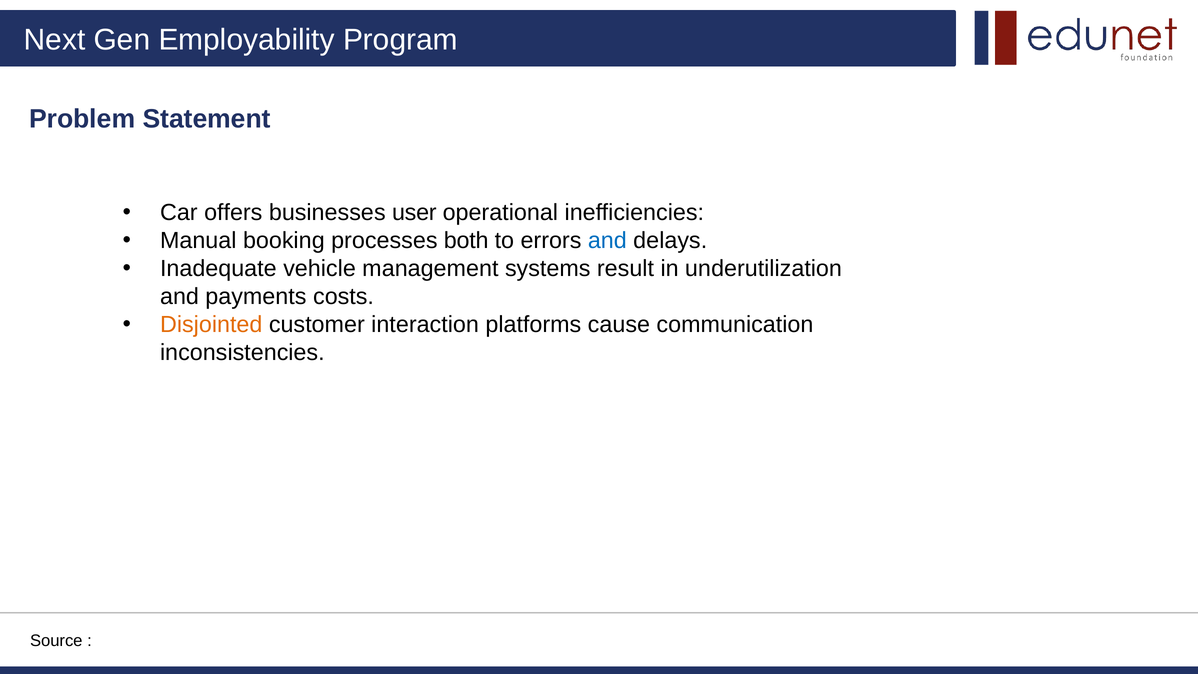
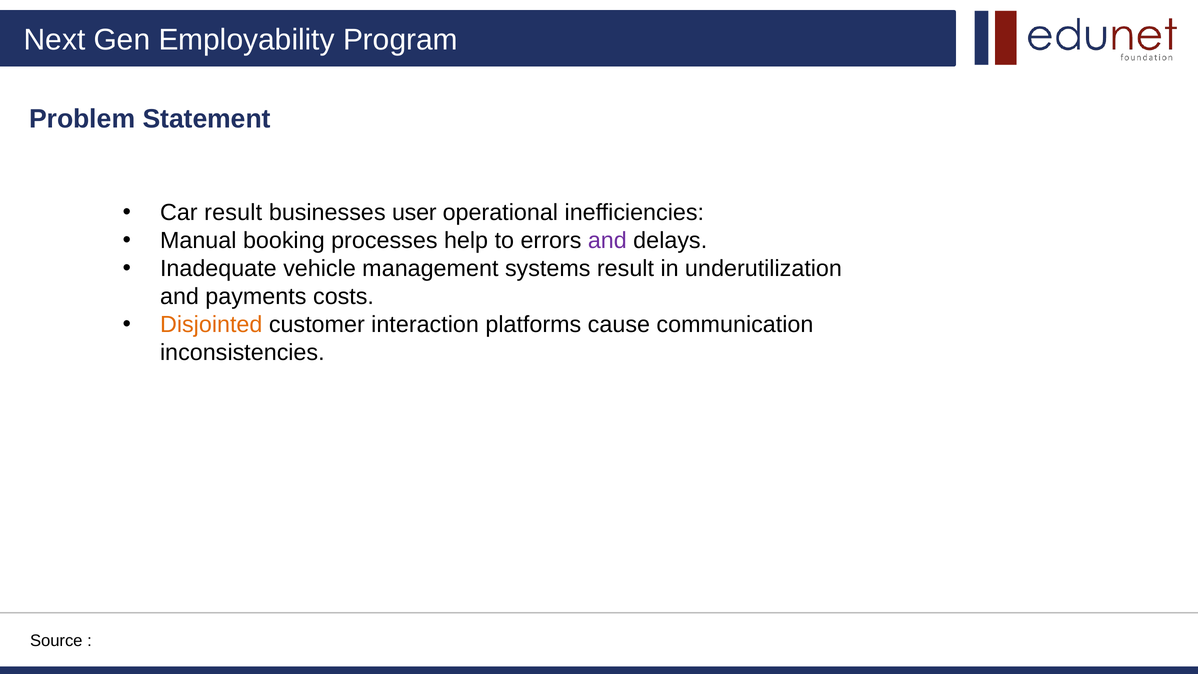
Car offers: offers -> result (233, 213)
both: both -> help (466, 241)
and colour: blue -> purple (607, 241)
